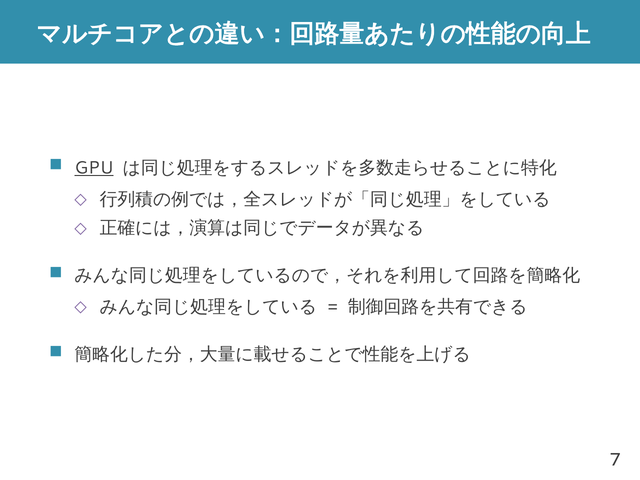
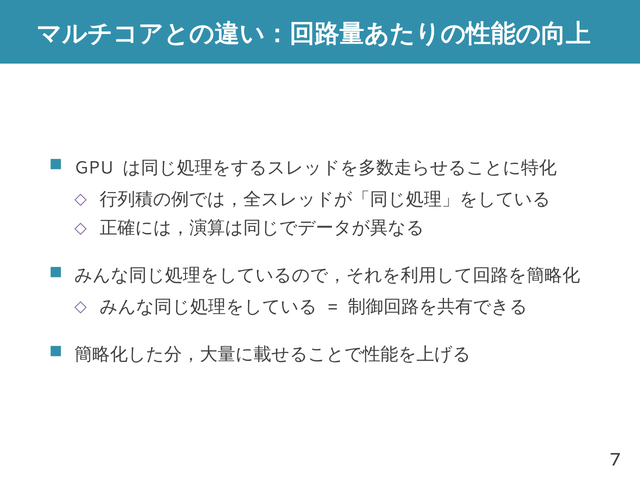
GPU underline: present -> none (94, 168)
